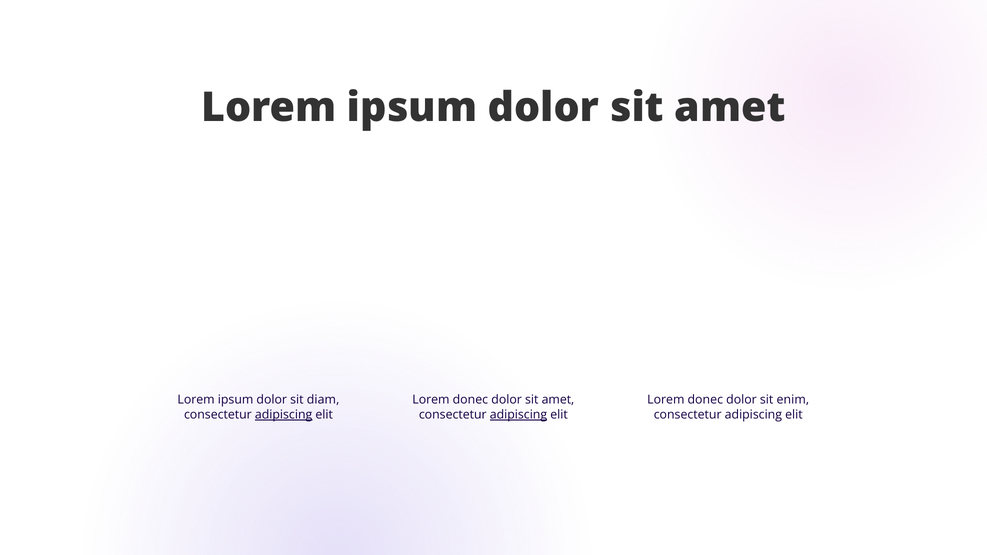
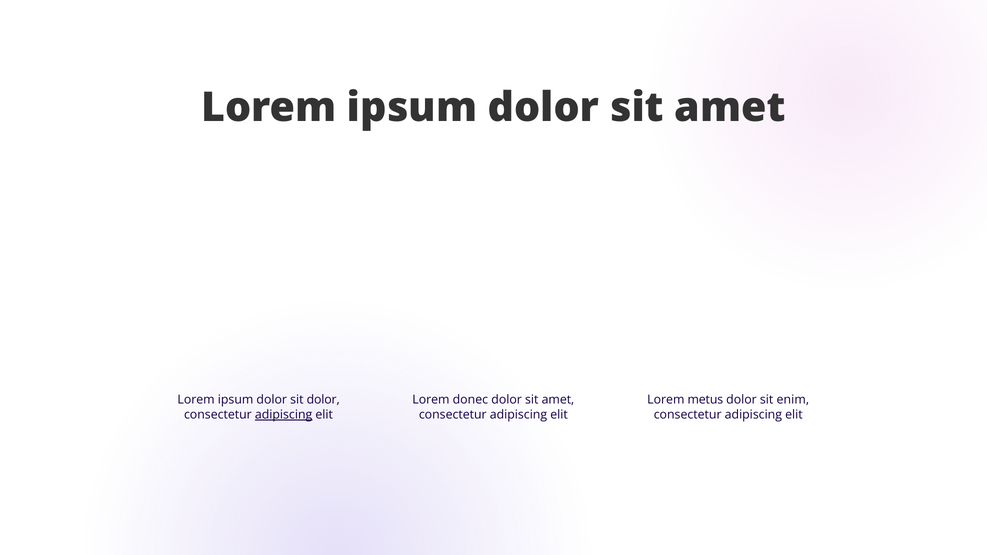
sit diam: diam -> dolor (323, 400)
donec: donec -> metus (705, 400)
adipiscing underline: present -> none (518, 415)
